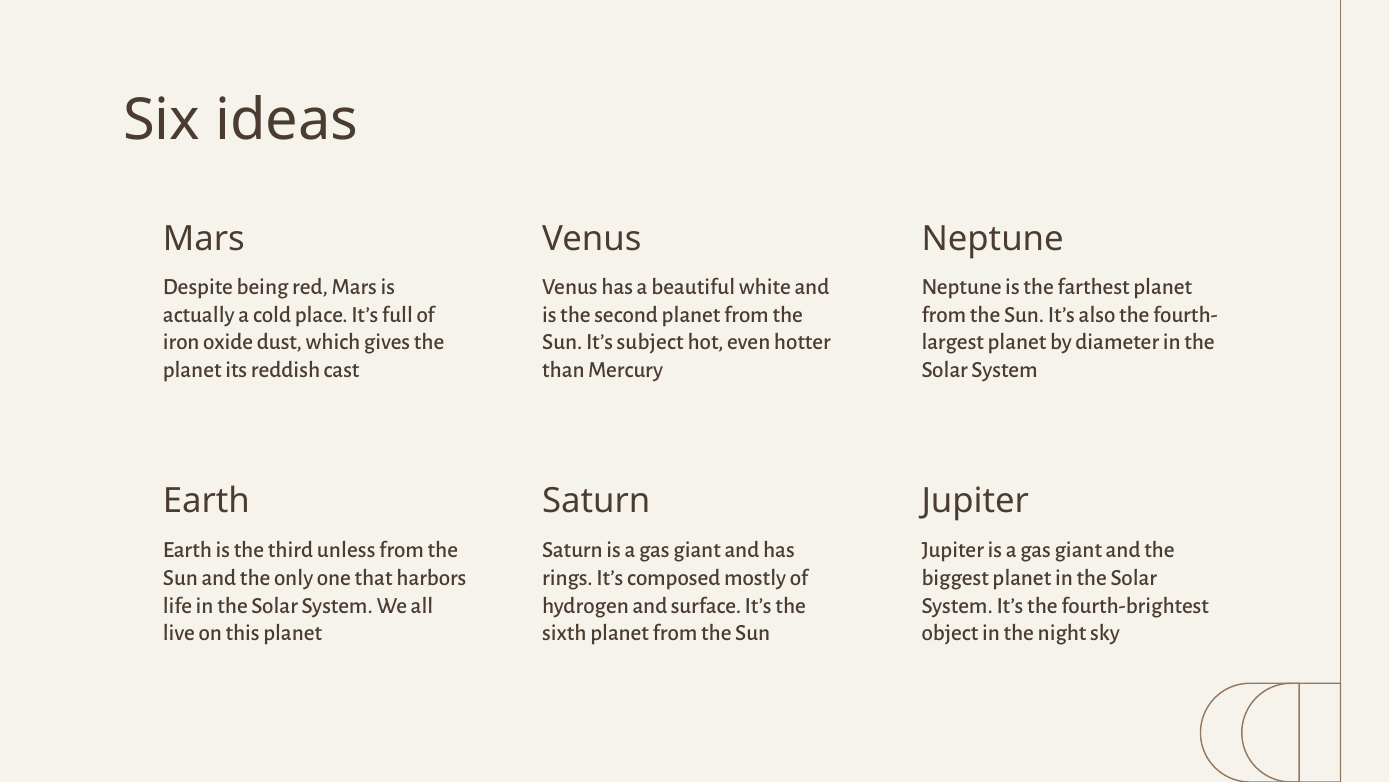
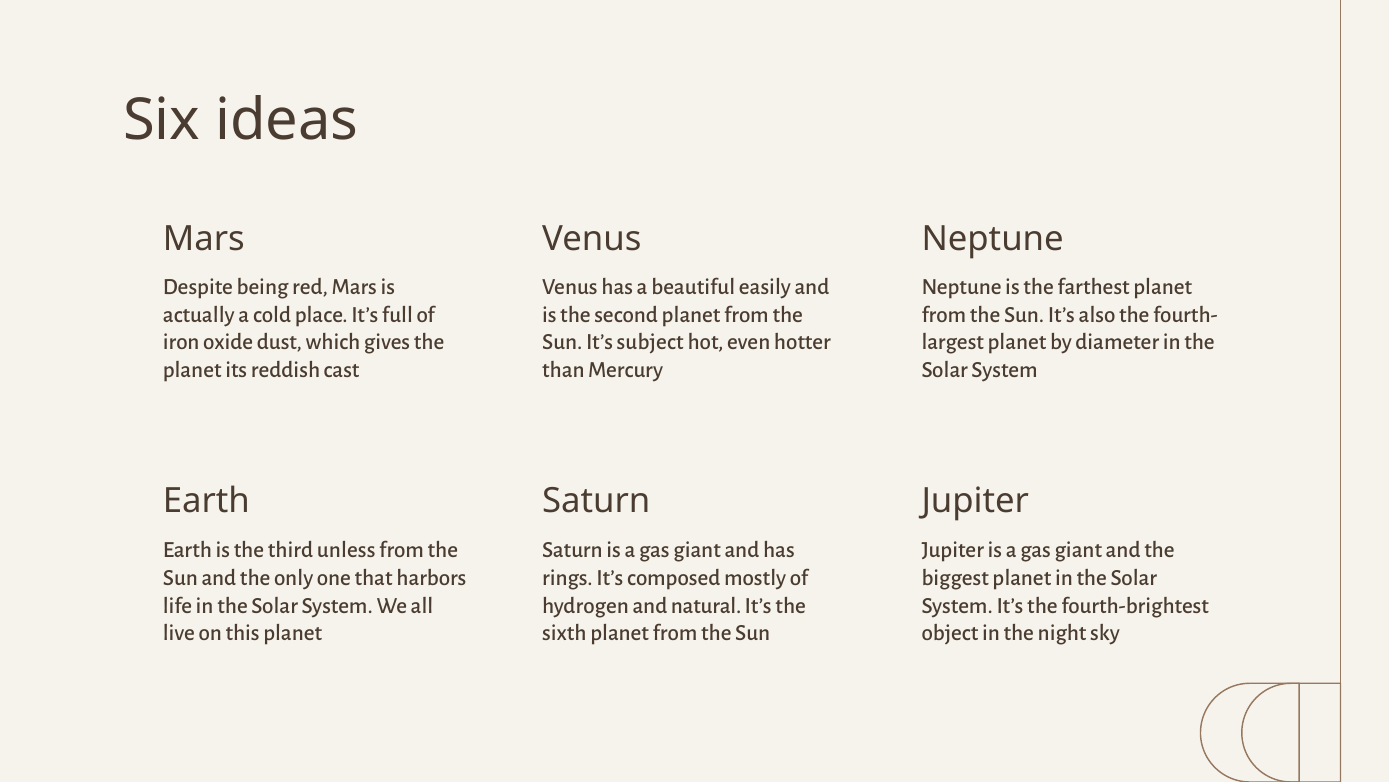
white: white -> easily (765, 286)
surface: surface -> natural (706, 605)
